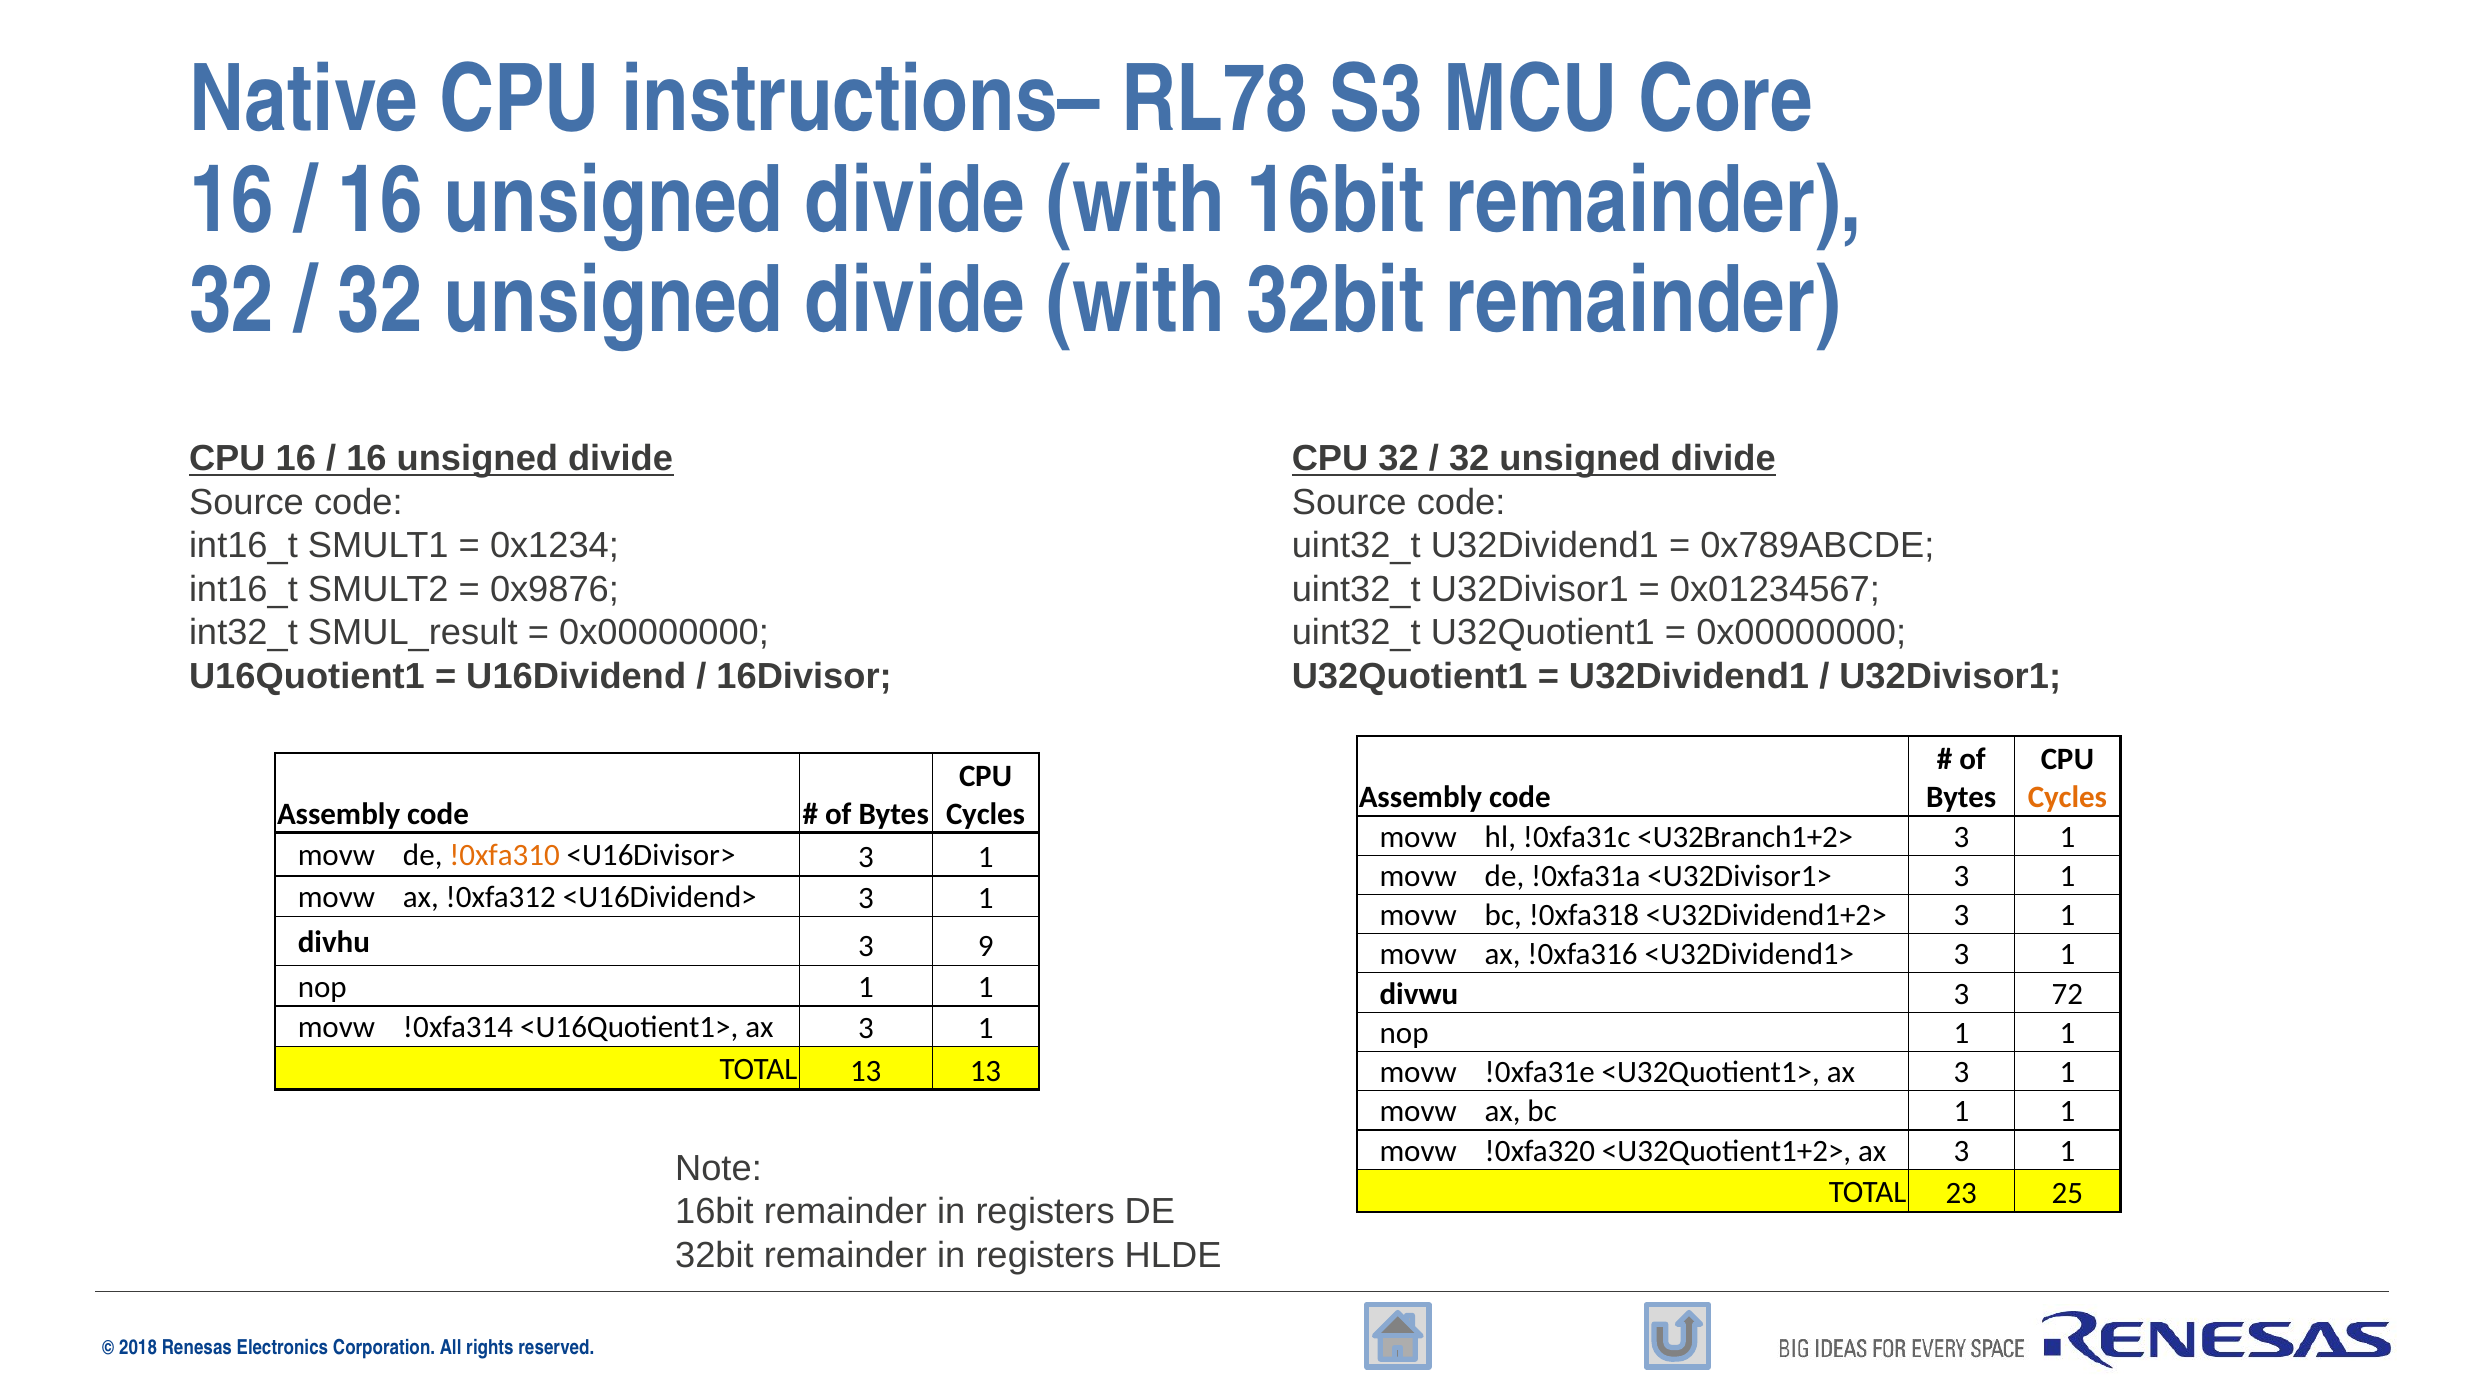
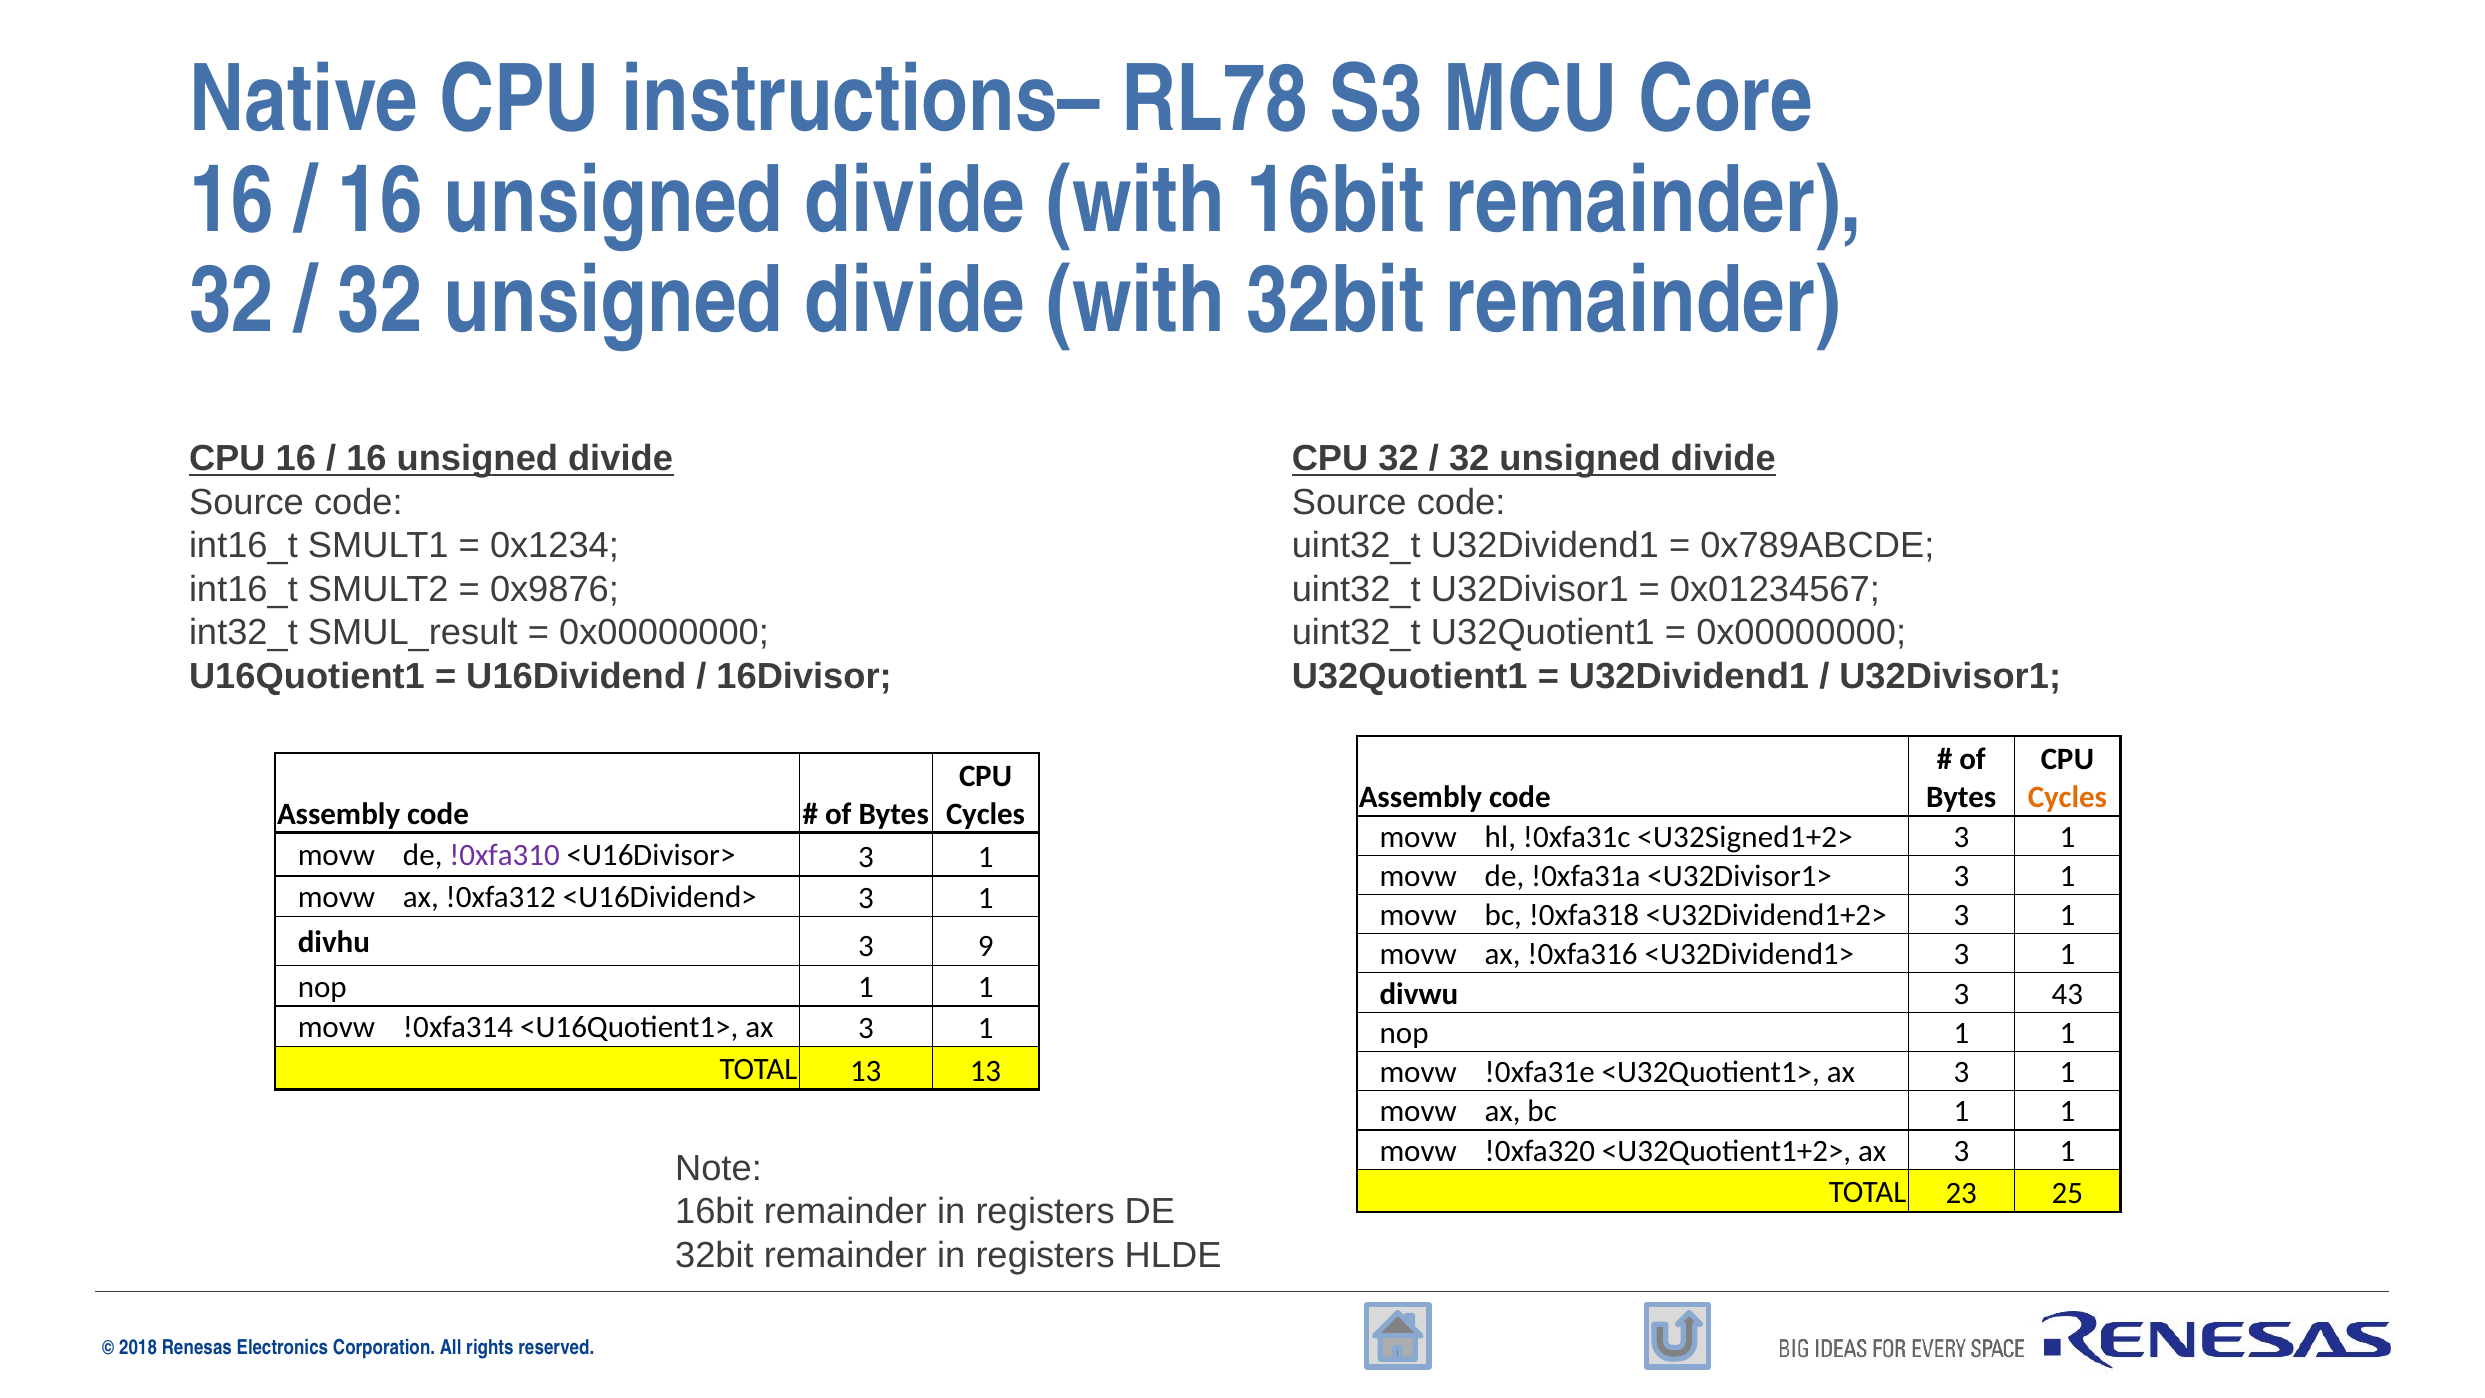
<U32Branch1+2>: <U32Branch1+2> -> <U32Signed1+2> (1745, 837)
!0xfa310 colour: orange -> purple (505, 855)
72: 72 -> 43 (2067, 994)
